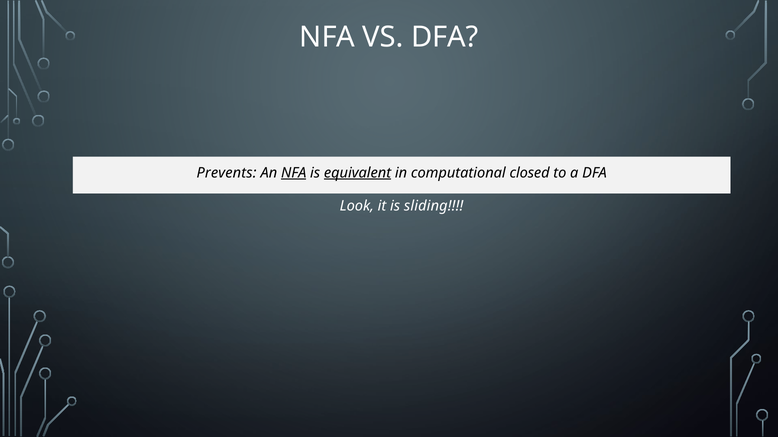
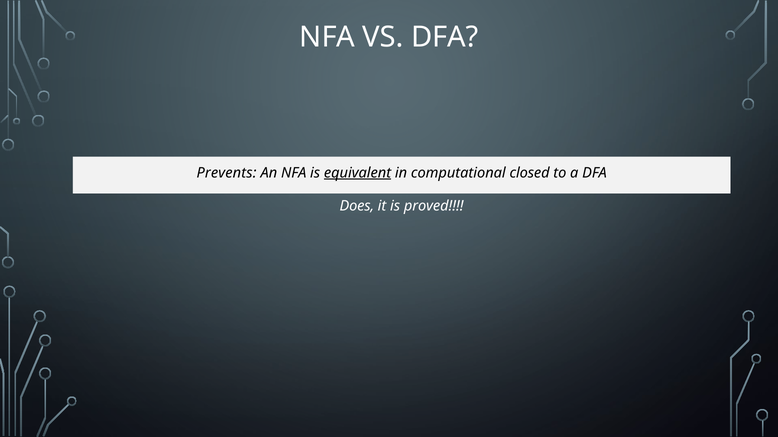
NFA underline: present -> none (294, 173)
Look: Look -> Does (357, 206)
sliding: sliding -> proved (434, 206)
